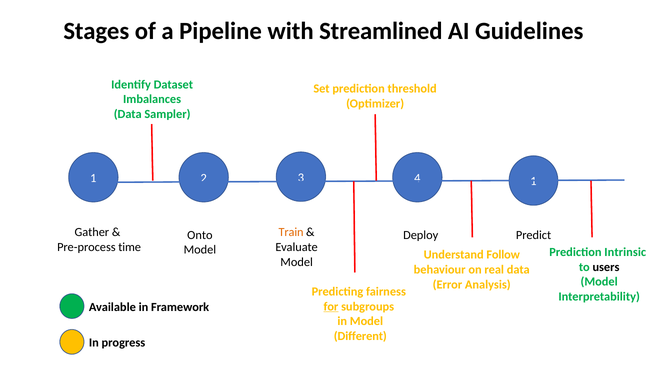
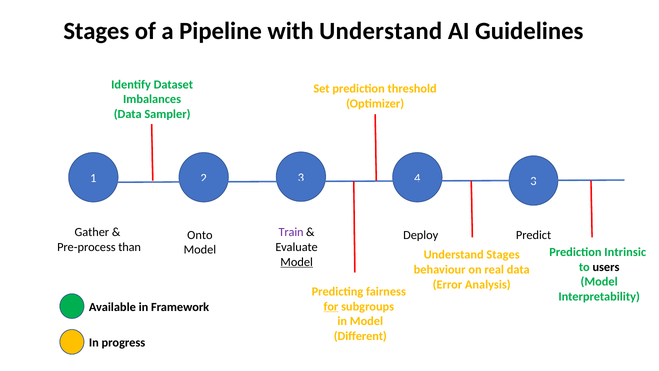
with Streamlined: Streamlined -> Understand (381, 31)
4 1: 1 -> 3 (533, 181)
Train colour: orange -> purple (291, 232)
time: time -> than (130, 247)
Understand Follow: Follow -> Stages (503, 255)
Model underline: none -> present (297, 262)
